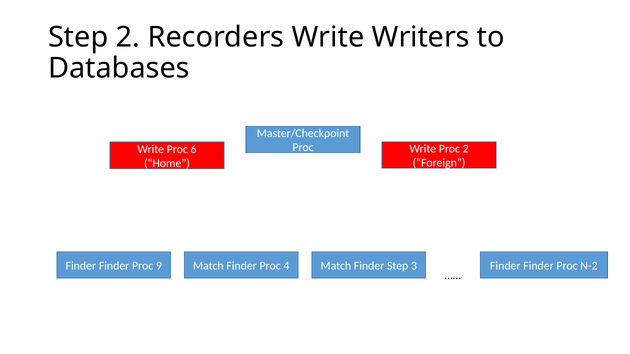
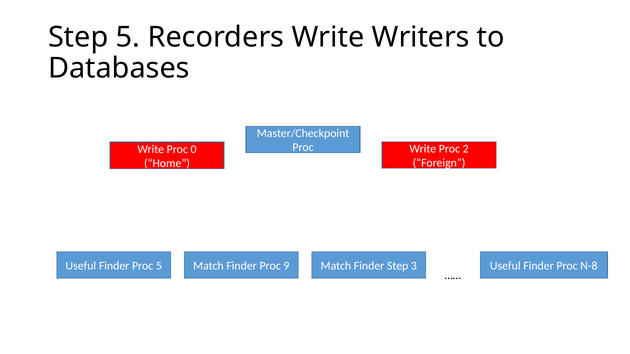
Step 2: 2 -> 5 (128, 37)
6: 6 -> 0 (194, 149)
Finder: Finder -> Useful (81, 266)
Proc 9: 9 -> 5 (159, 266)
4: 4 -> 9 (286, 266)
3 Finder: Finder -> Useful (505, 266)
N-2: N-2 -> N-8 (589, 266)
